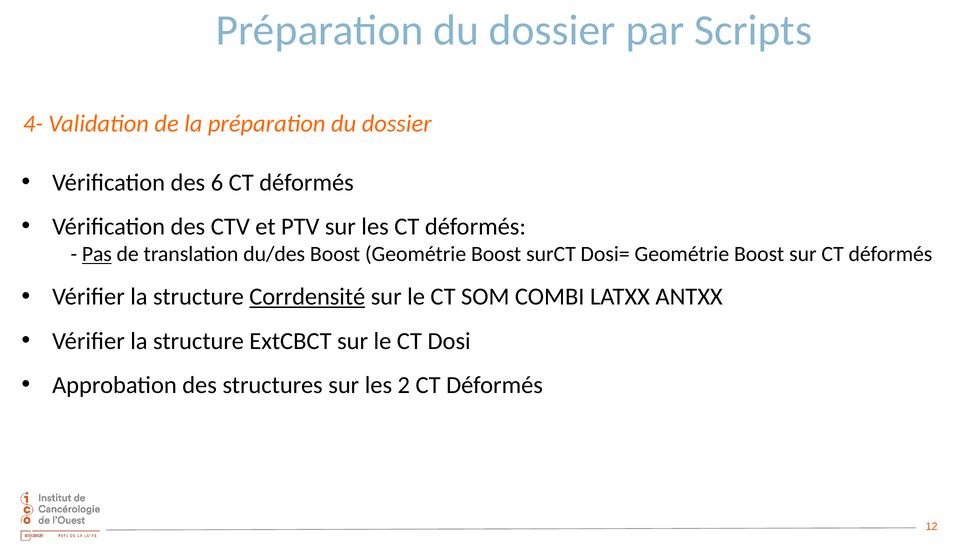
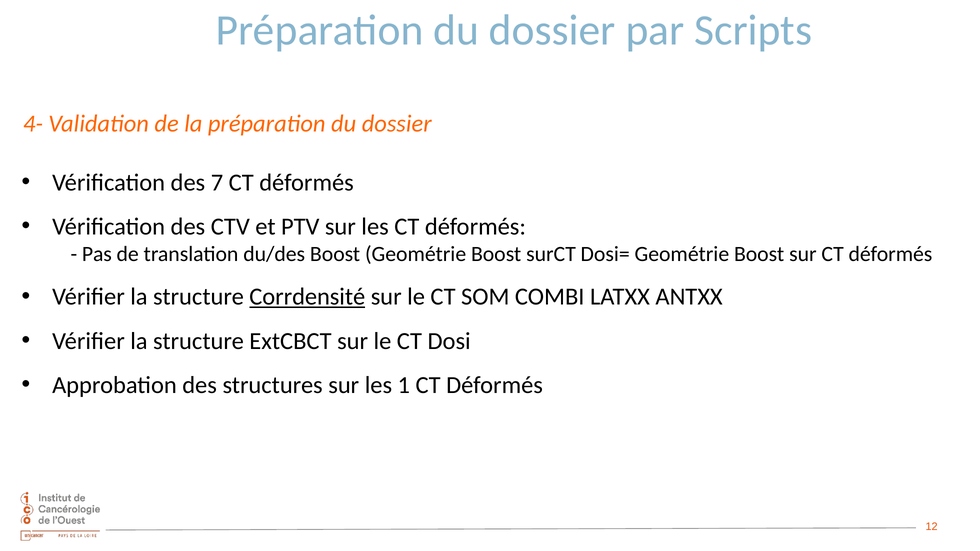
6: 6 -> 7 (217, 183)
Pas underline: present -> none (97, 254)
2: 2 -> 1 (404, 385)
